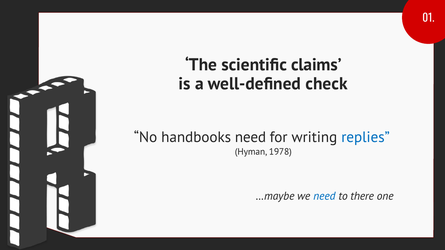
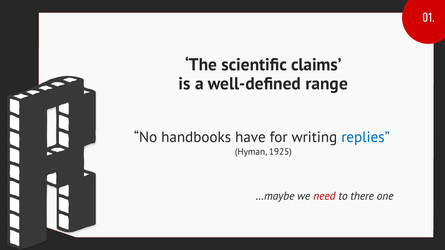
check: check -> range (327, 84)
handbooks need: need -> have (250, 137)
1978: 1978 -> 1925 (280, 152)
need colour: blue -> red (324, 196)
